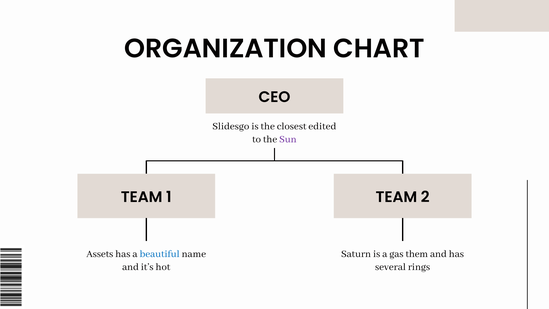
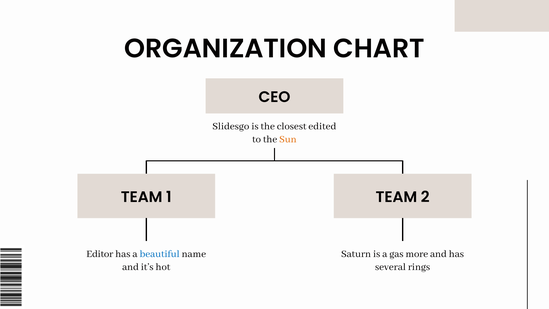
Sun colour: purple -> orange (288, 139)
Assets: Assets -> Editor (100, 254)
them: them -> more (417, 254)
